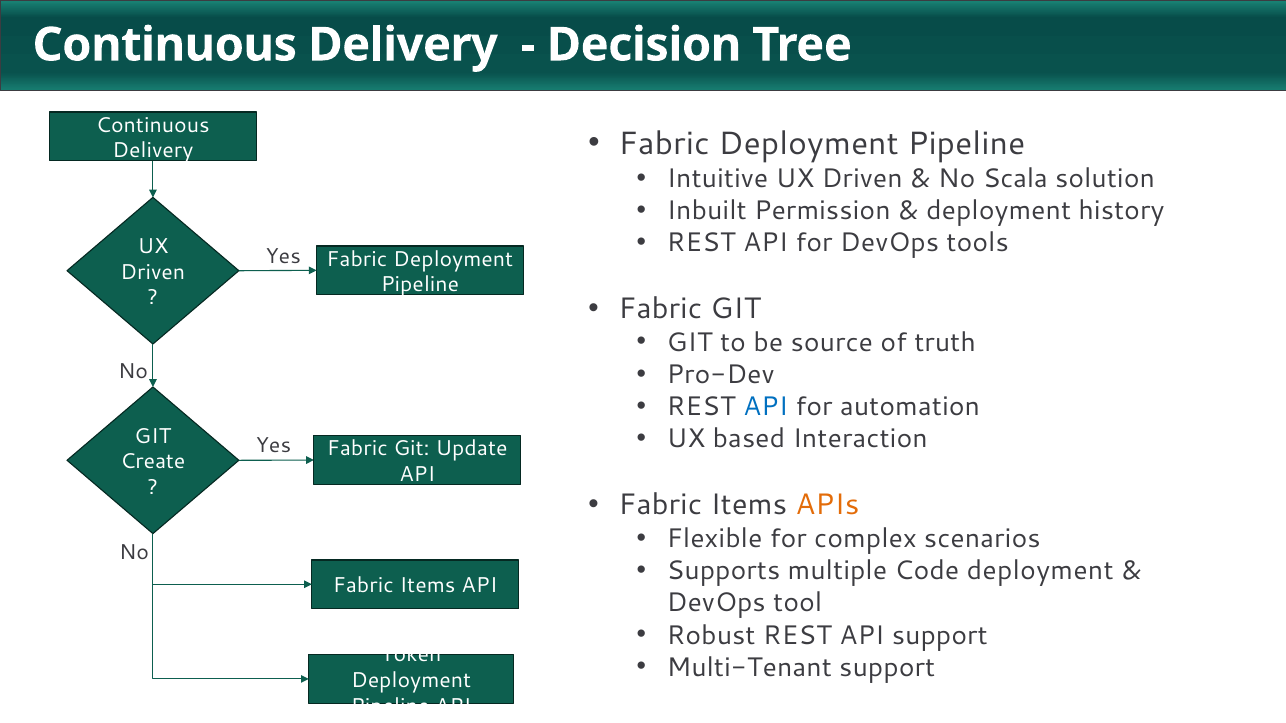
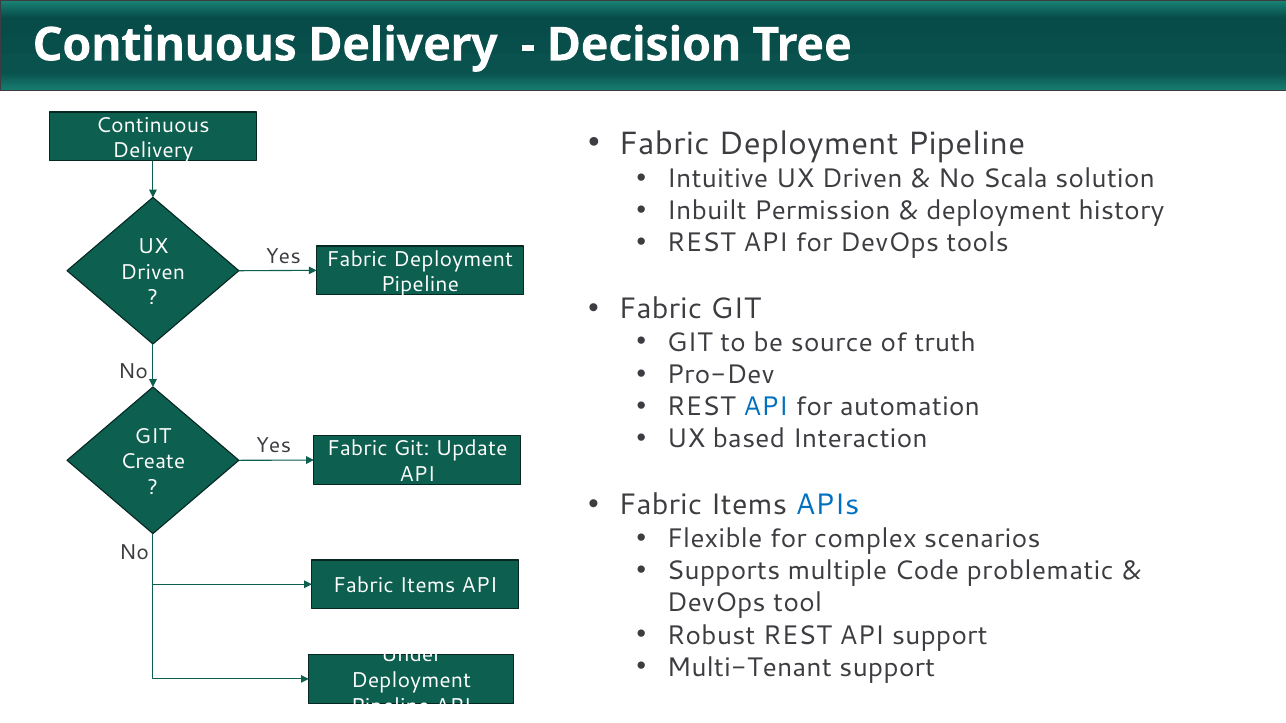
APIs colour: orange -> blue (827, 505)
Code deployment: deployment -> problematic (1040, 571)
Token: Token -> Under (411, 655)
